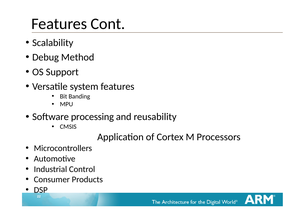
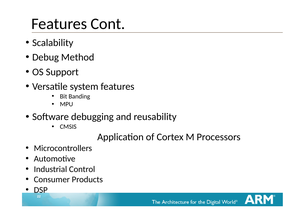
processing: processing -> debugging (92, 117)
